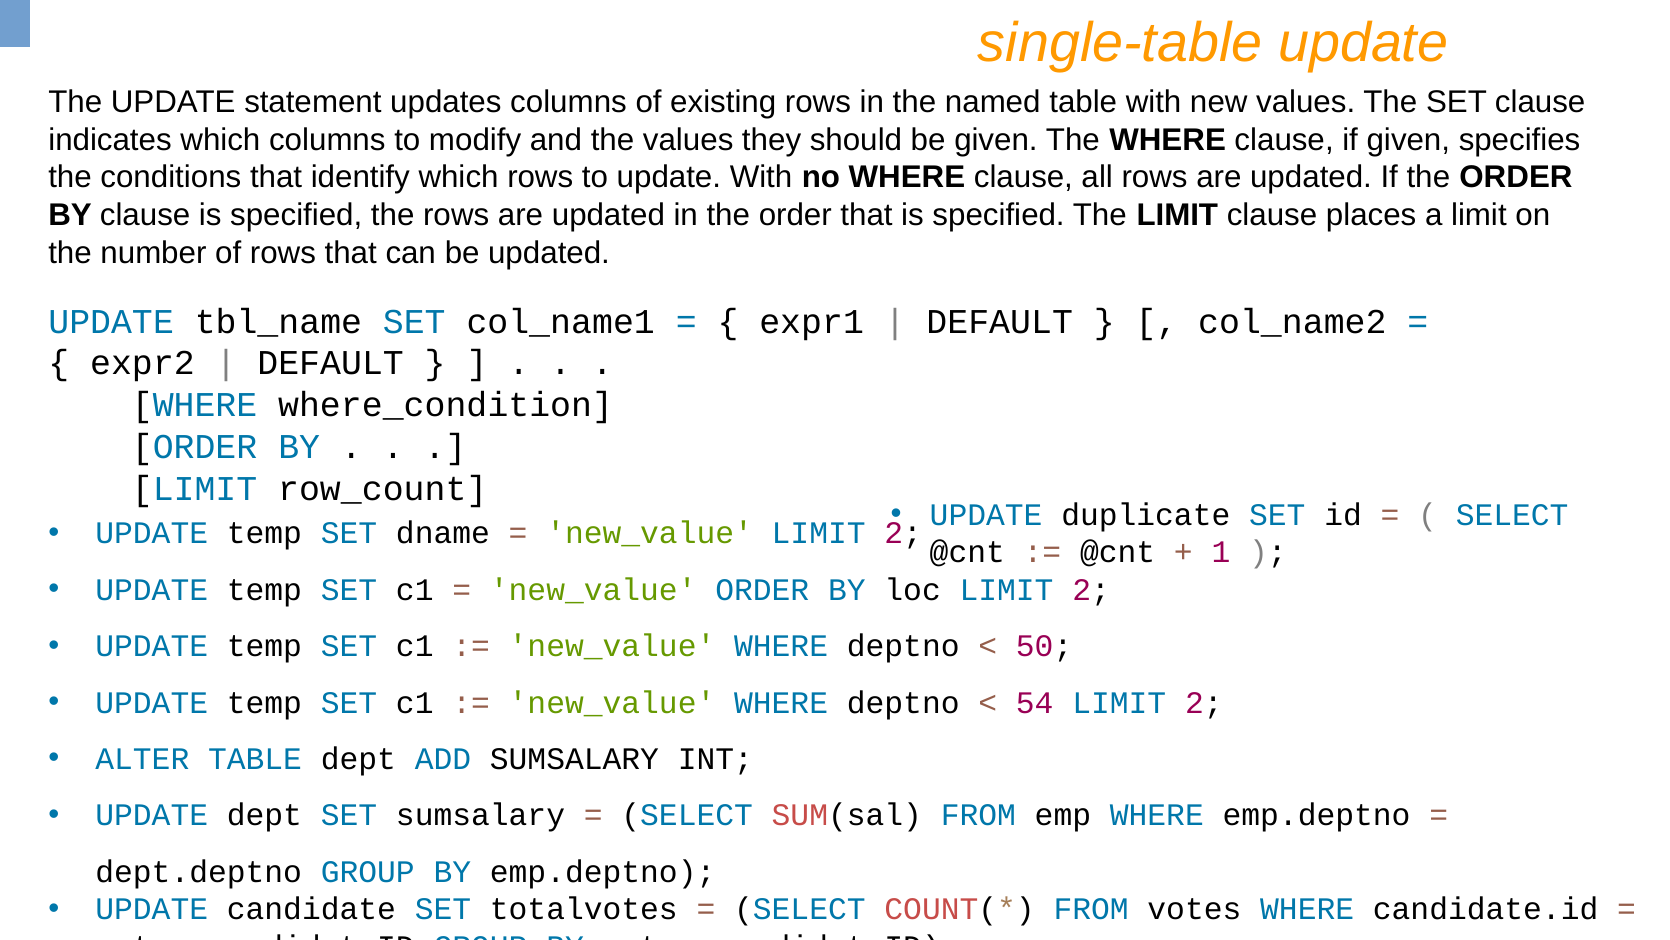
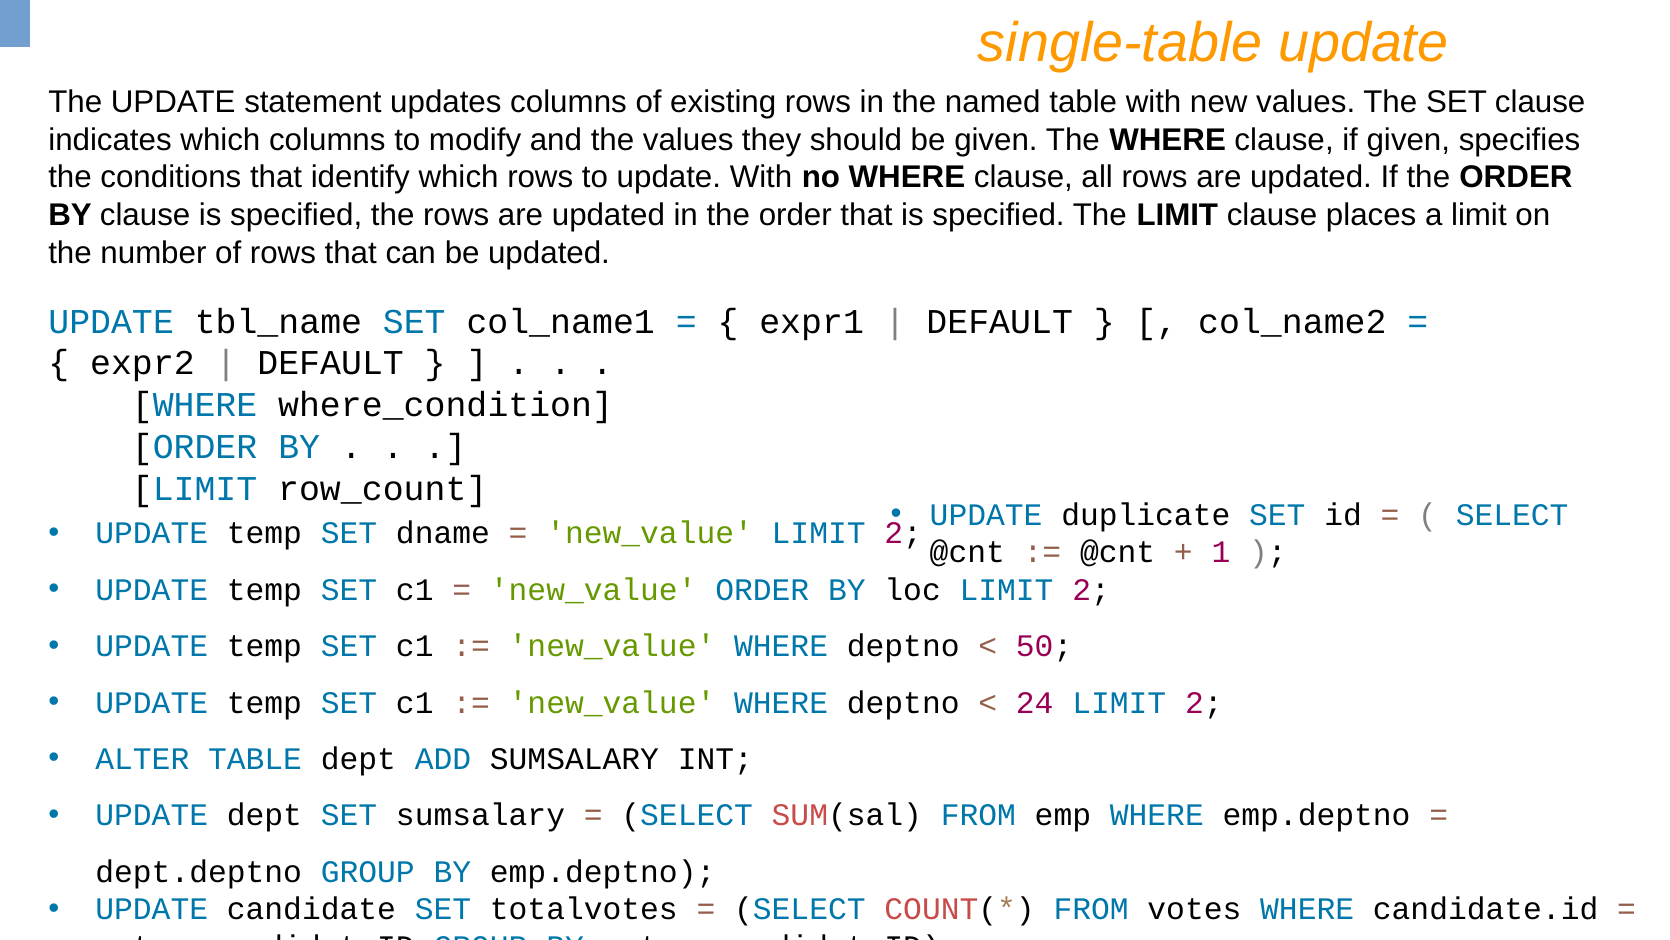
54: 54 -> 24 (1035, 702)
